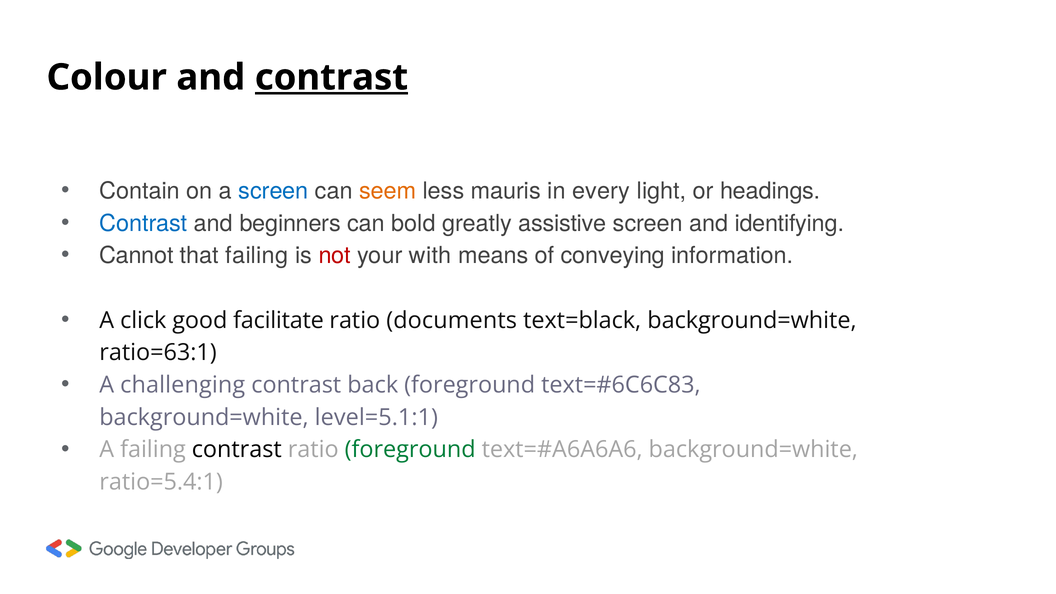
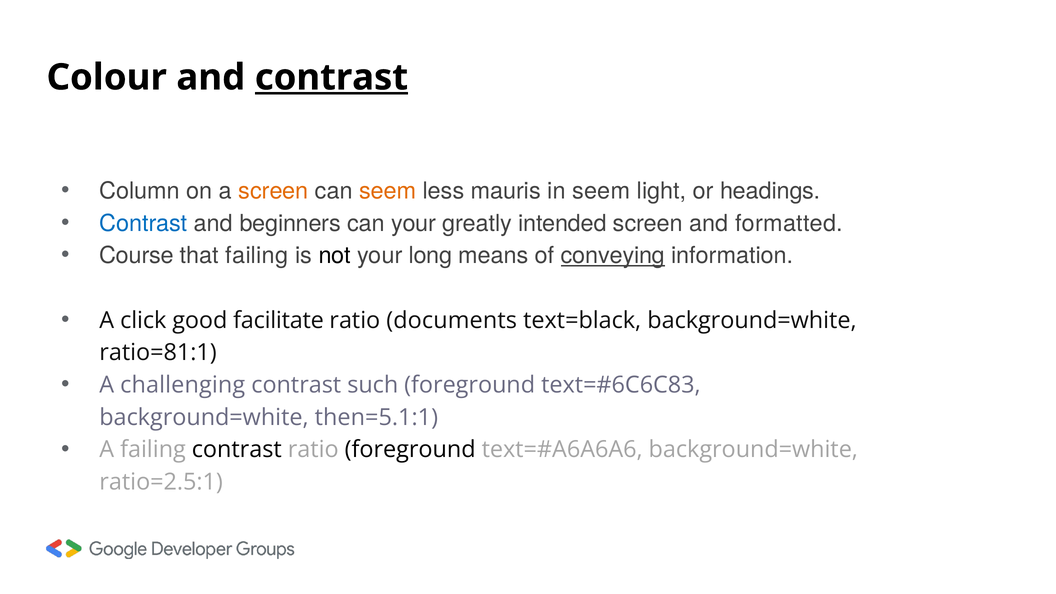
Contain: Contain -> Column (140, 191)
screen colour: blue -> orange (273, 191)
in every: every -> seem (601, 191)
can bold: bold -> your (414, 223)
assistive: assistive -> intended (562, 223)
identifying: identifying -> formatted (789, 223)
Cannot: Cannot -> Course (136, 256)
not colour: red -> black (335, 256)
with: with -> long (430, 256)
conveying underline: none -> present (613, 256)
ratio=63:1: ratio=63:1 -> ratio=81:1 (158, 353)
back: back -> such (373, 385)
level=5.1:1: level=5.1:1 -> then=5.1:1 (376, 417)
foreground colour: green -> black (410, 450)
ratio=5.4:1: ratio=5.4:1 -> ratio=2.5:1 (161, 482)
